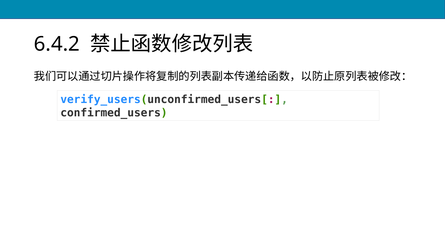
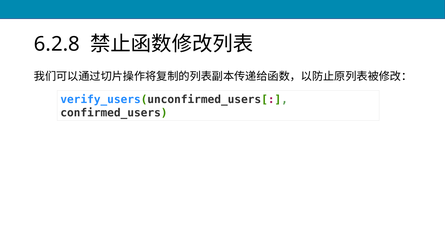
6.4.2: 6.4.2 -> 6.2.8 (57, 44)
